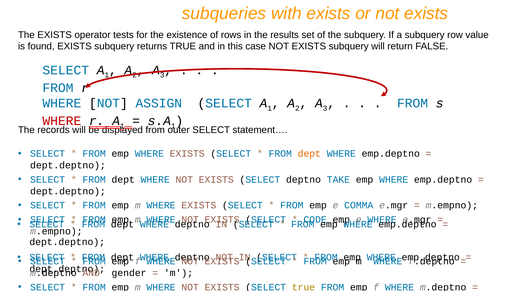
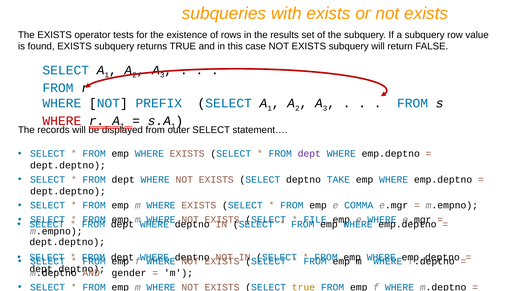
ASSIGN: ASSIGN -> PREFIX (159, 103)
dept colour: orange -> purple (309, 154)
CODE: CODE -> FILE (315, 220)
